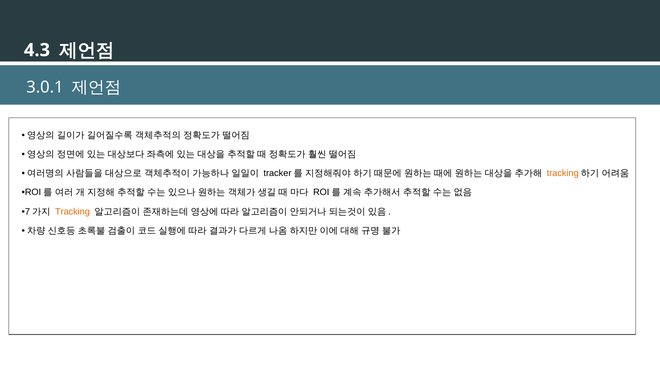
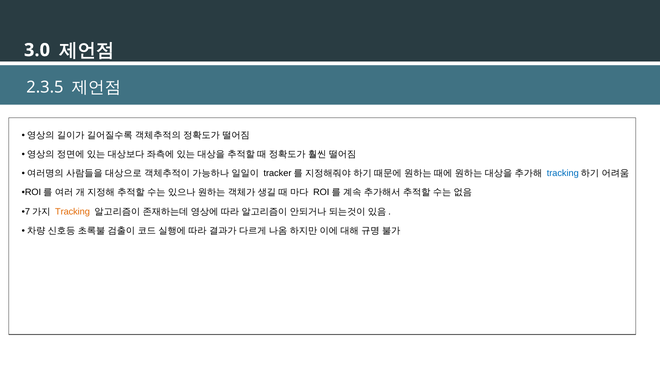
4.3: 4.3 -> 3.0 (37, 50)
3.0.1: 3.0.1 -> 2.3.5 (45, 88)
tracking colour: orange -> blue (563, 174)
